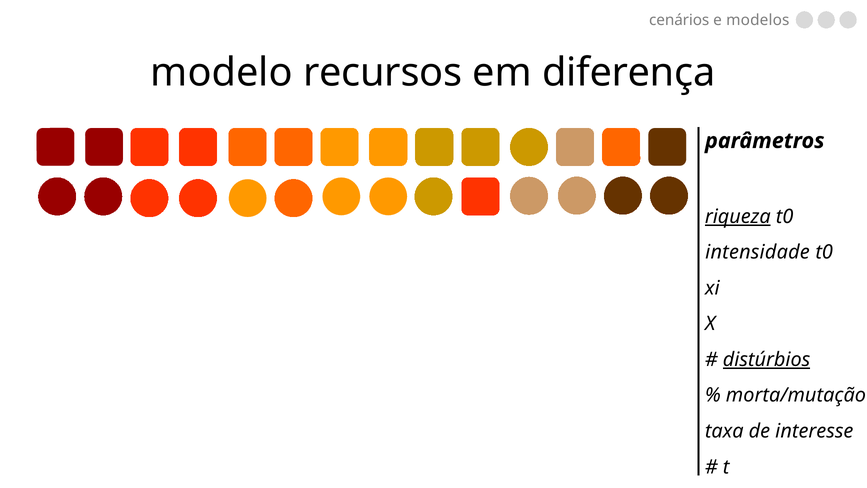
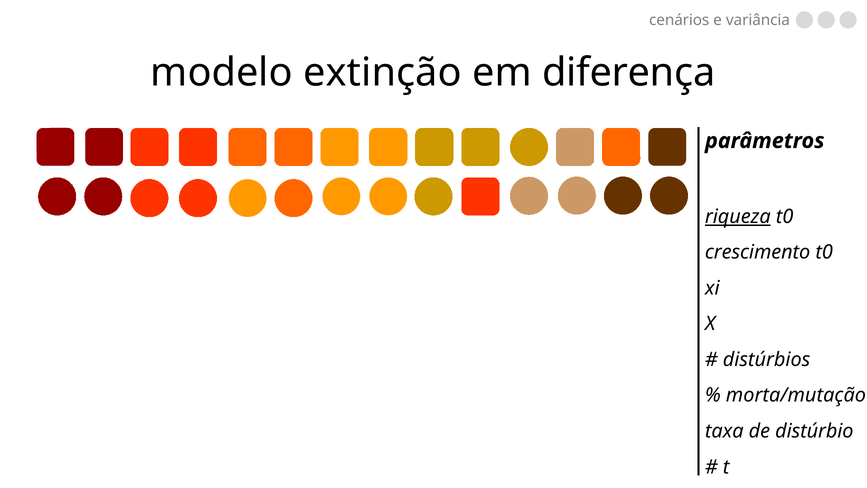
modelos: modelos -> variância (758, 20)
recursos: recursos -> extinção (382, 73)
intensidade: intensidade -> crescimento (758, 252)
distúrbios underline: present -> none (767, 359)
interesse: interesse -> distúrbio (814, 431)
